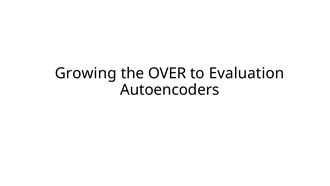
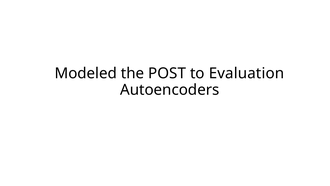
Growing: Growing -> Modeled (86, 73)
OVER: OVER -> POST (167, 73)
